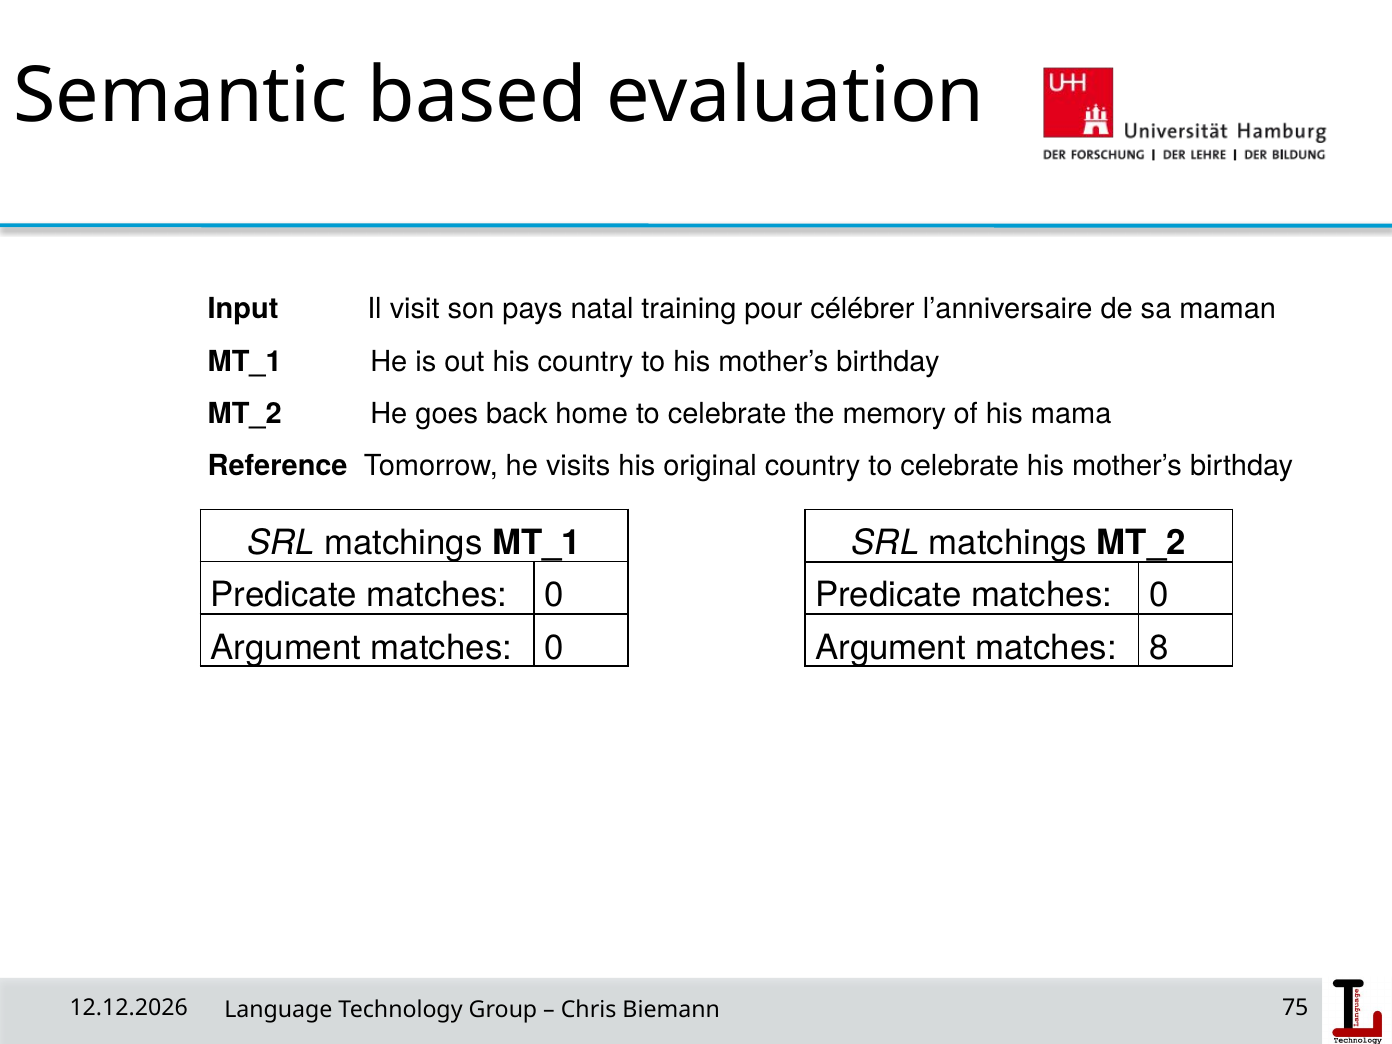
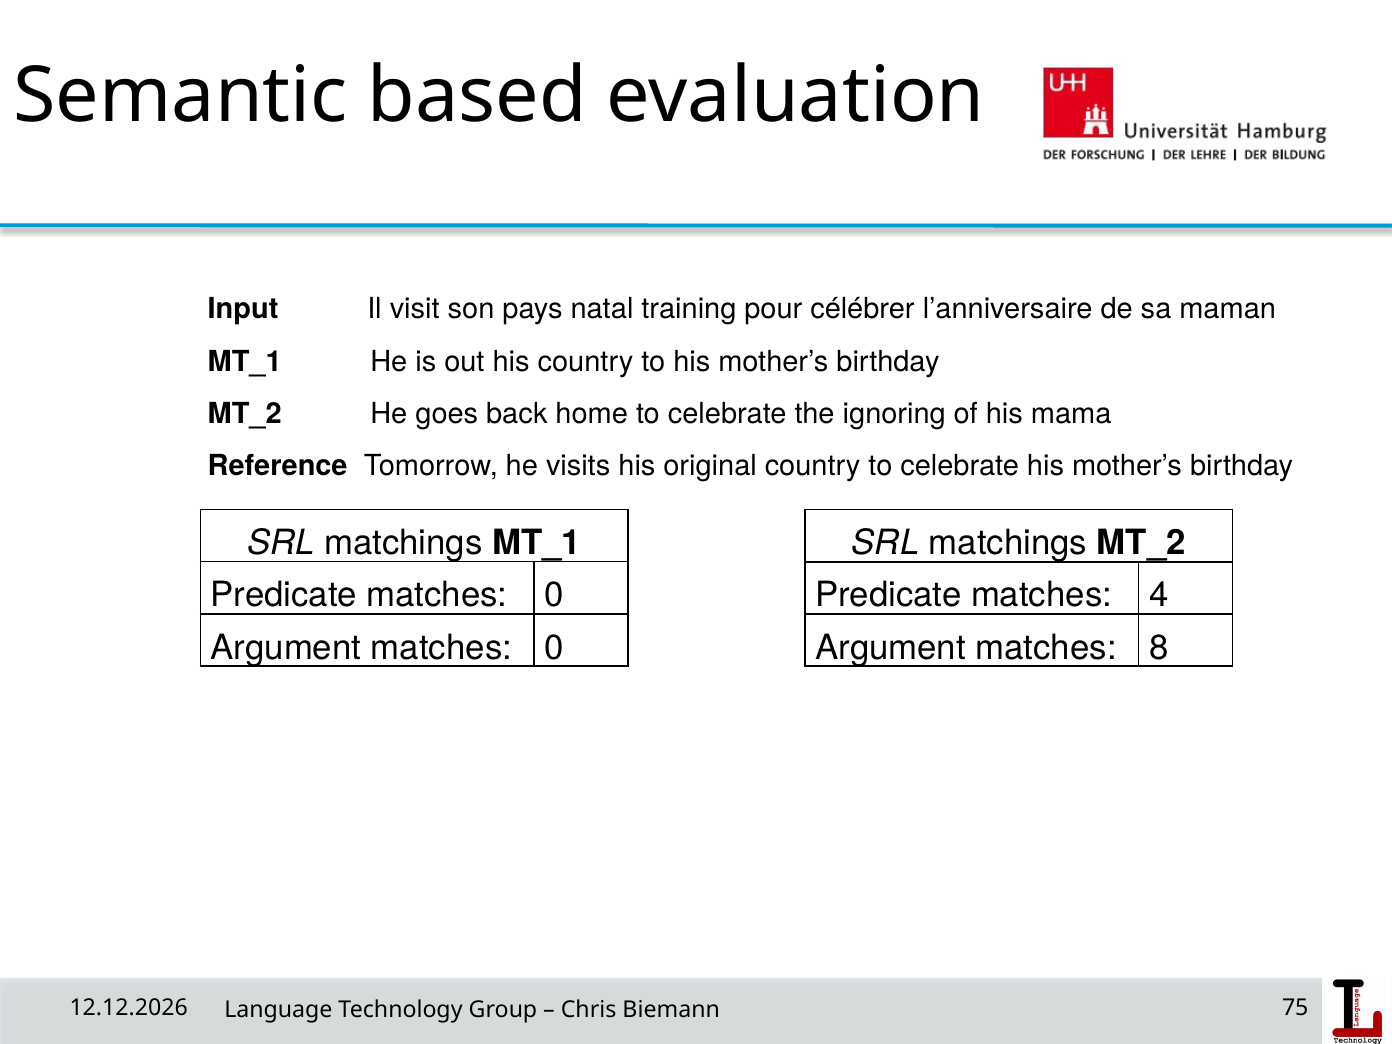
memory: memory -> ignoring (894, 414)
0: 0 -> 4 (1159, 595)
